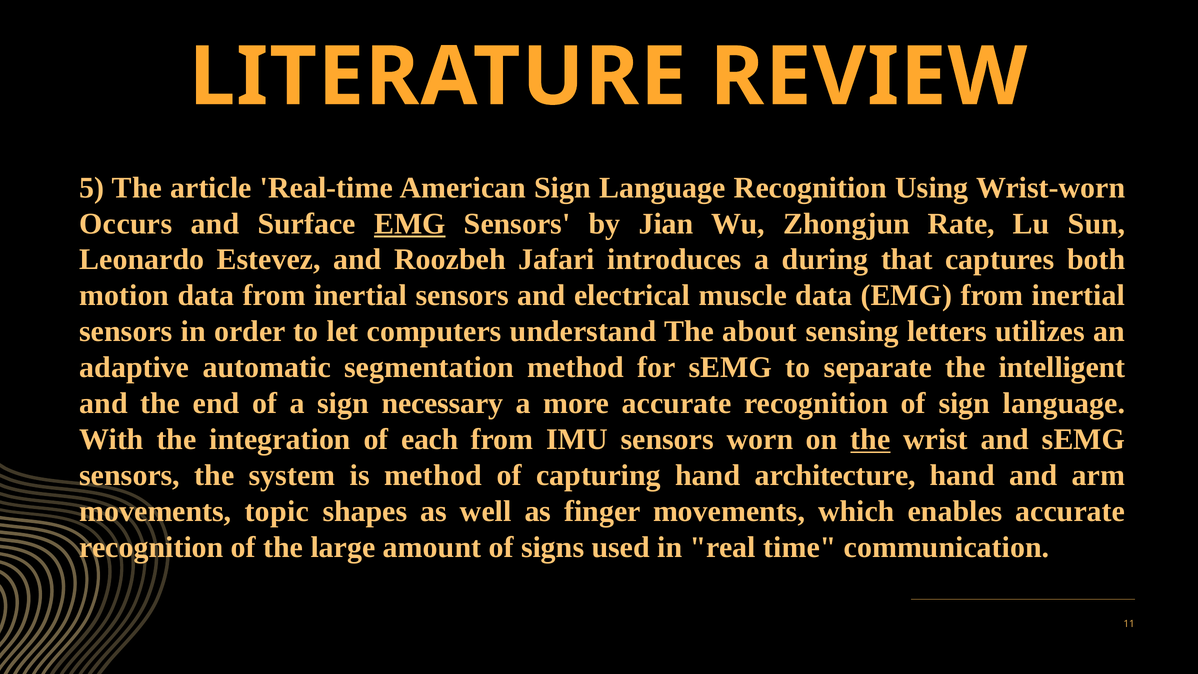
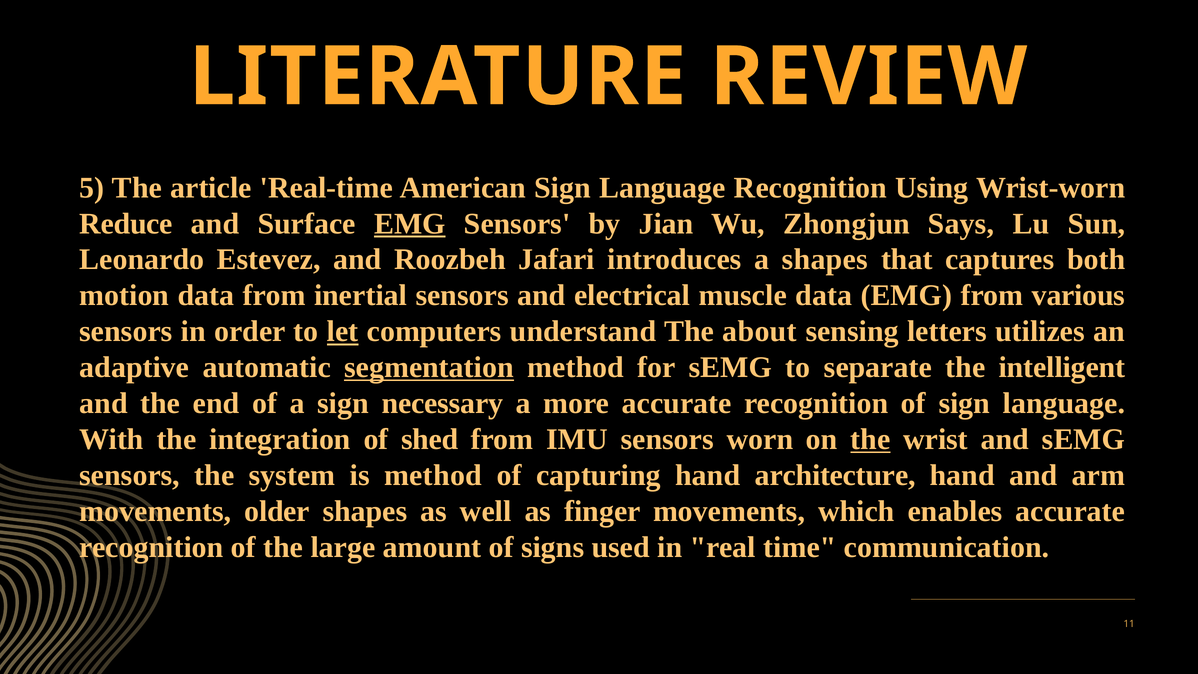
Occurs: Occurs -> Reduce (126, 224)
Rate: Rate -> Says (961, 224)
a during: during -> shapes (825, 260)
EMG from inertial: inertial -> various (1078, 295)
let underline: none -> present (343, 331)
segmentation underline: none -> present (429, 367)
each: each -> shed (430, 439)
topic: topic -> older (277, 511)
